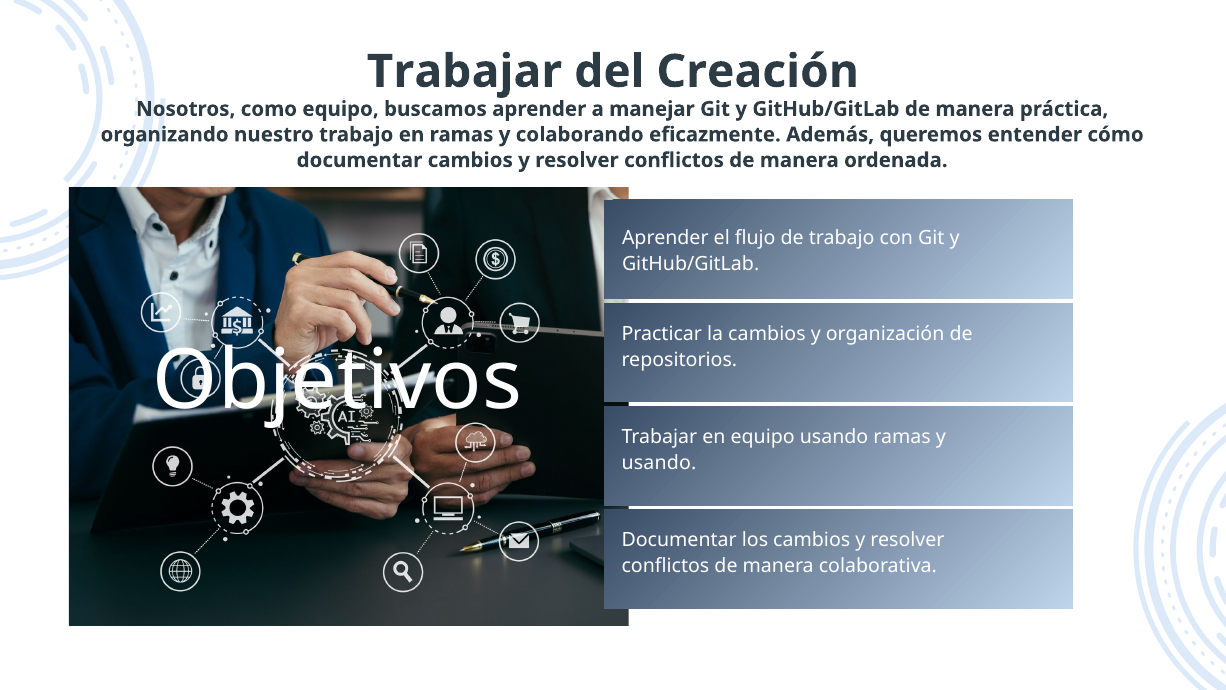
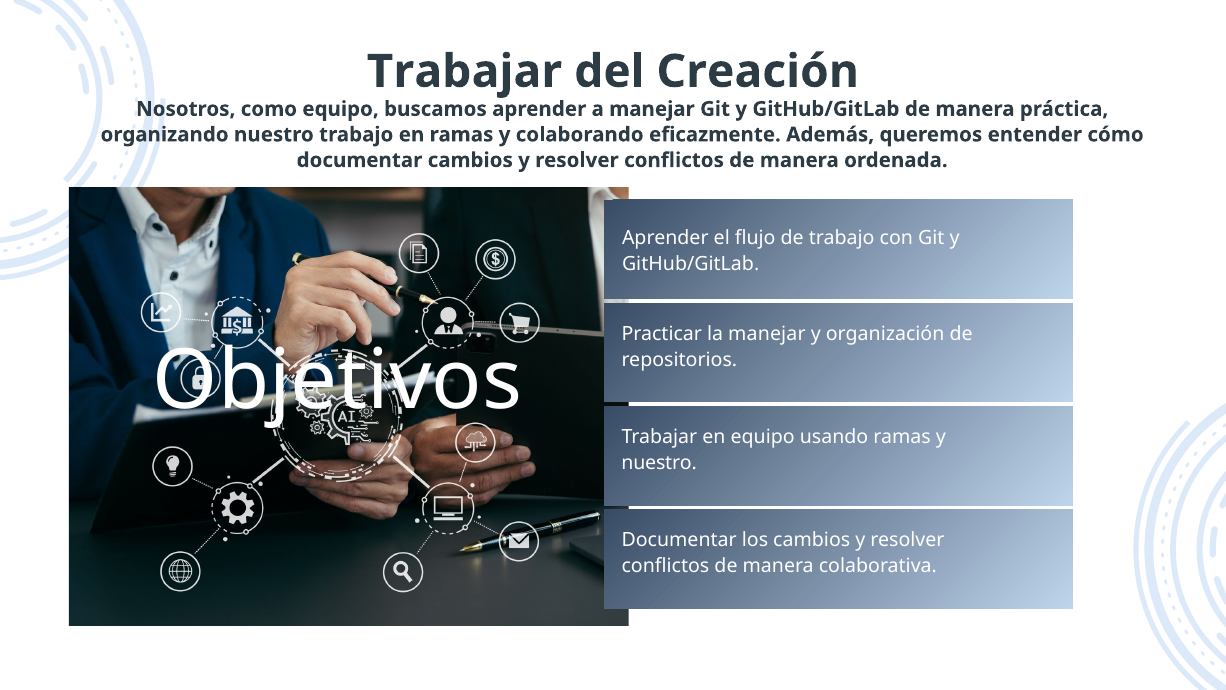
la cambios: cambios -> manejar (767, 334)
usando: usando -> nuestro (659, 463)
